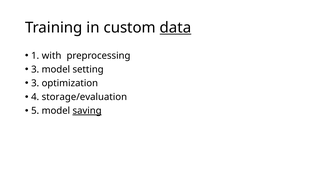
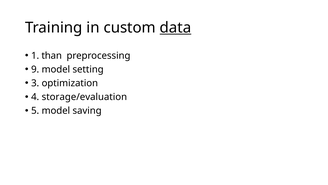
with: with -> than (52, 55)
3: 3 -> 9 (35, 69)
saving underline: present -> none (87, 110)
